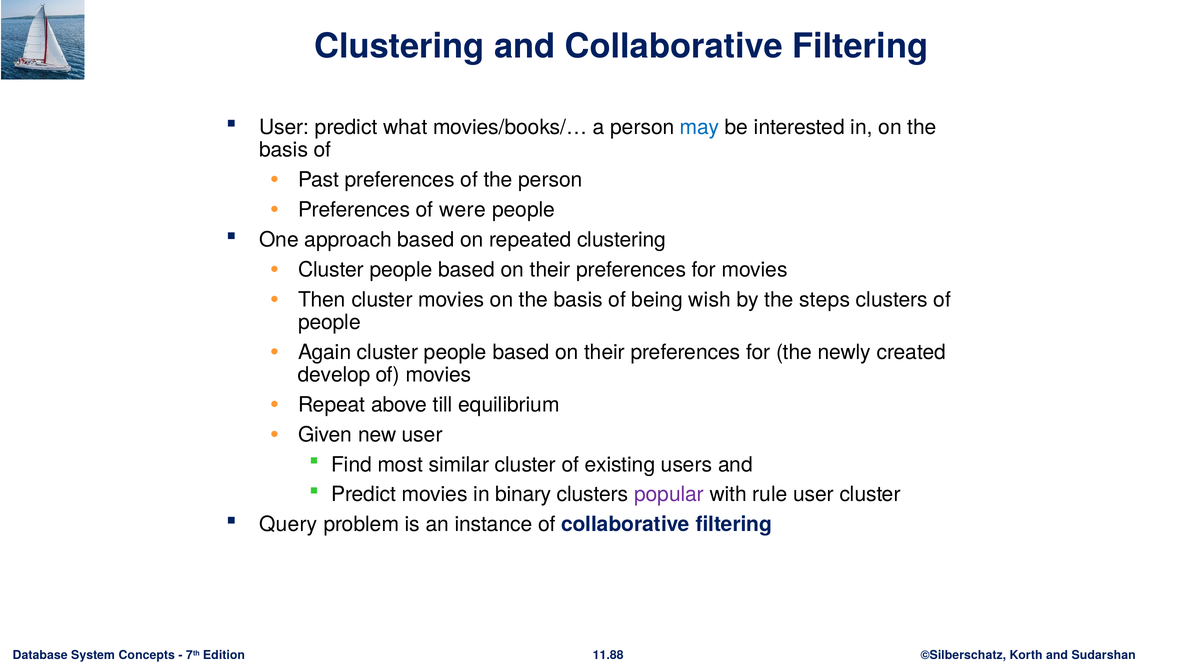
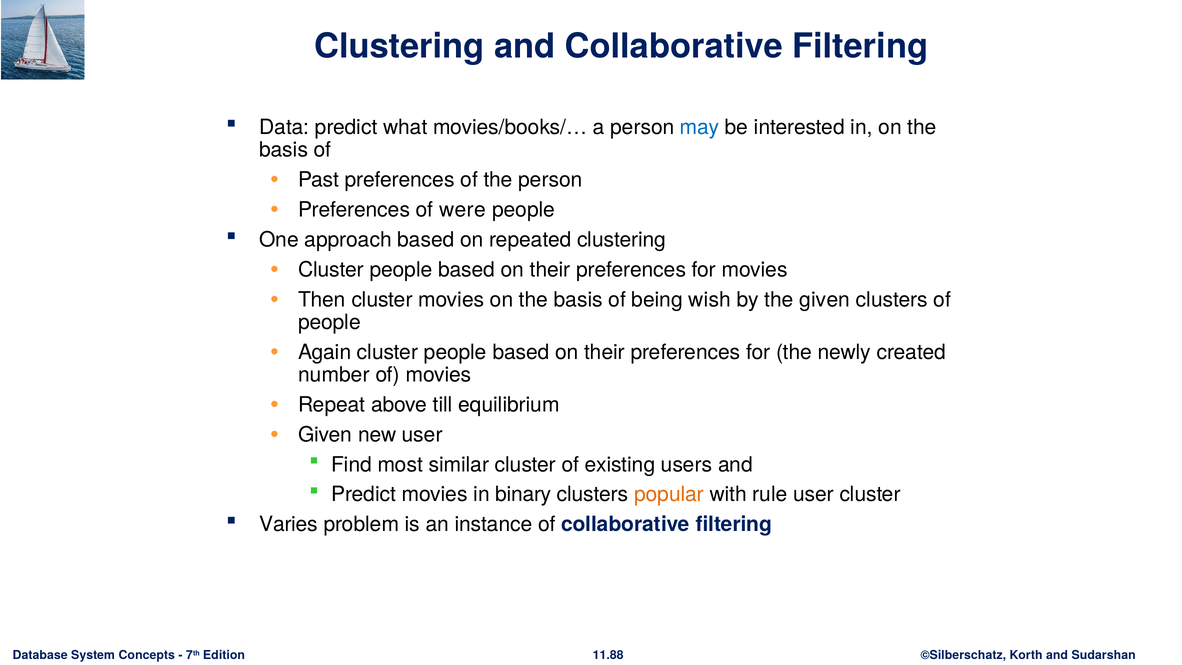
User: User -> Data (284, 127)
the steps: steps -> given (825, 300)
develop: develop -> number (334, 375)
popular colour: purple -> orange (669, 494)
Query: Query -> Varies (289, 524)
